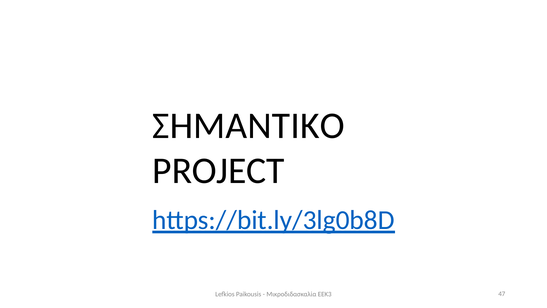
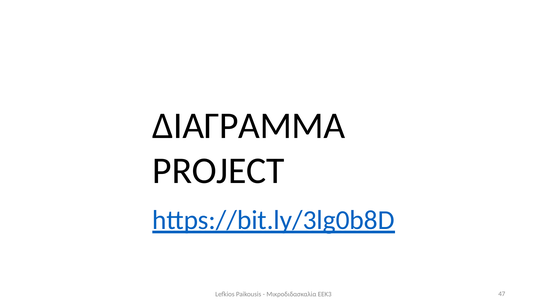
ΣΗΜΑΝΤΙΚΟ: ΣΗΜΑΝΤΙΚΟ -> ΔΙΑΓΡΑΜΜΑ (249, 126)
